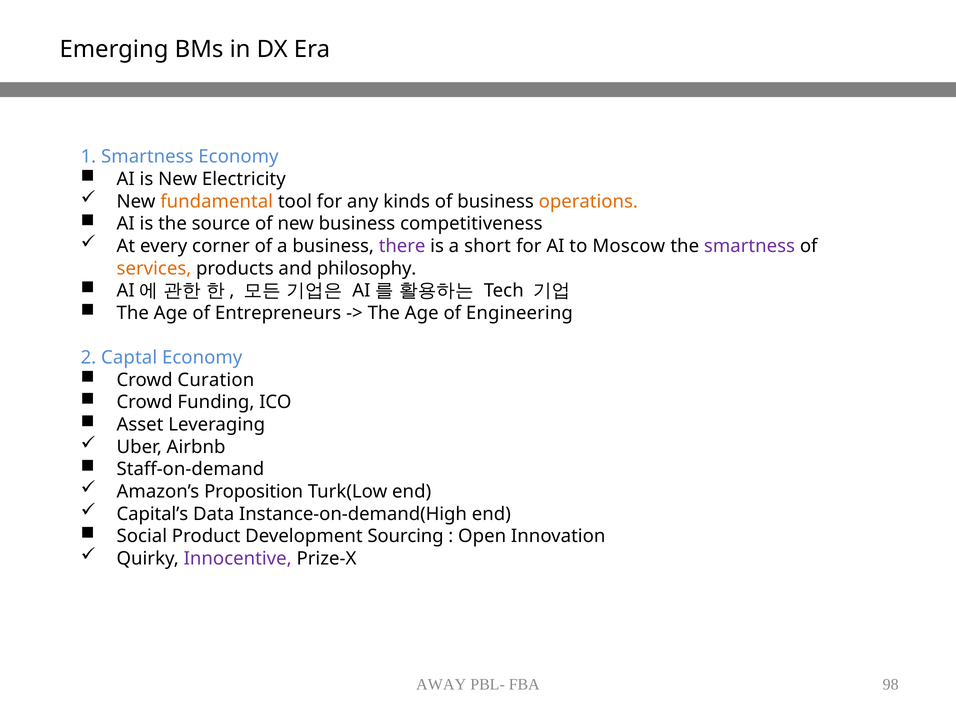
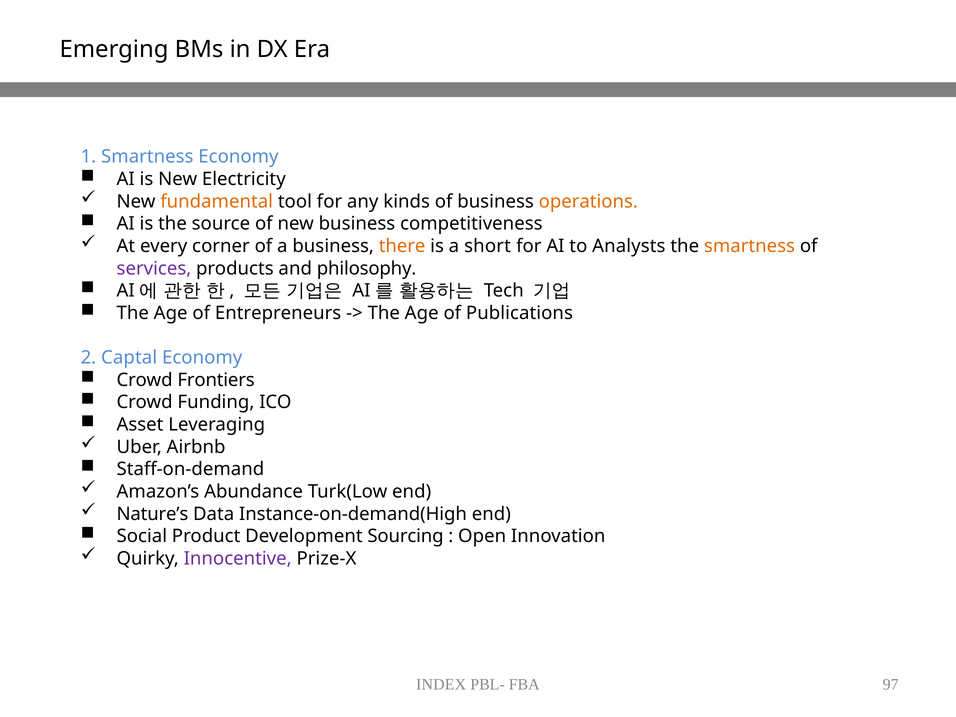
there colour: purple -> orange (402, 246)
Moscow: Moscow -> Analysts (629, 246)
smartness colour: purple -> orange (750, 246)
services colour: orange -> purple (154, 268)
Engineering: Engineering -> Publications (519, 313)
Curation: Curation -> Frontiers (216, 380)
Proposition: Proposition -> Abundance (254, 492)
Capital’s: Capital’s -> Nature’s (152, 514)
AWAY: AWAY -> INDEX (441, 685)
98: 98 -> 97 (891, 685)
